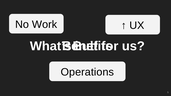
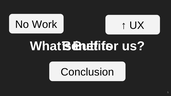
Operations: Operations -> Conclusion (87, 72)
